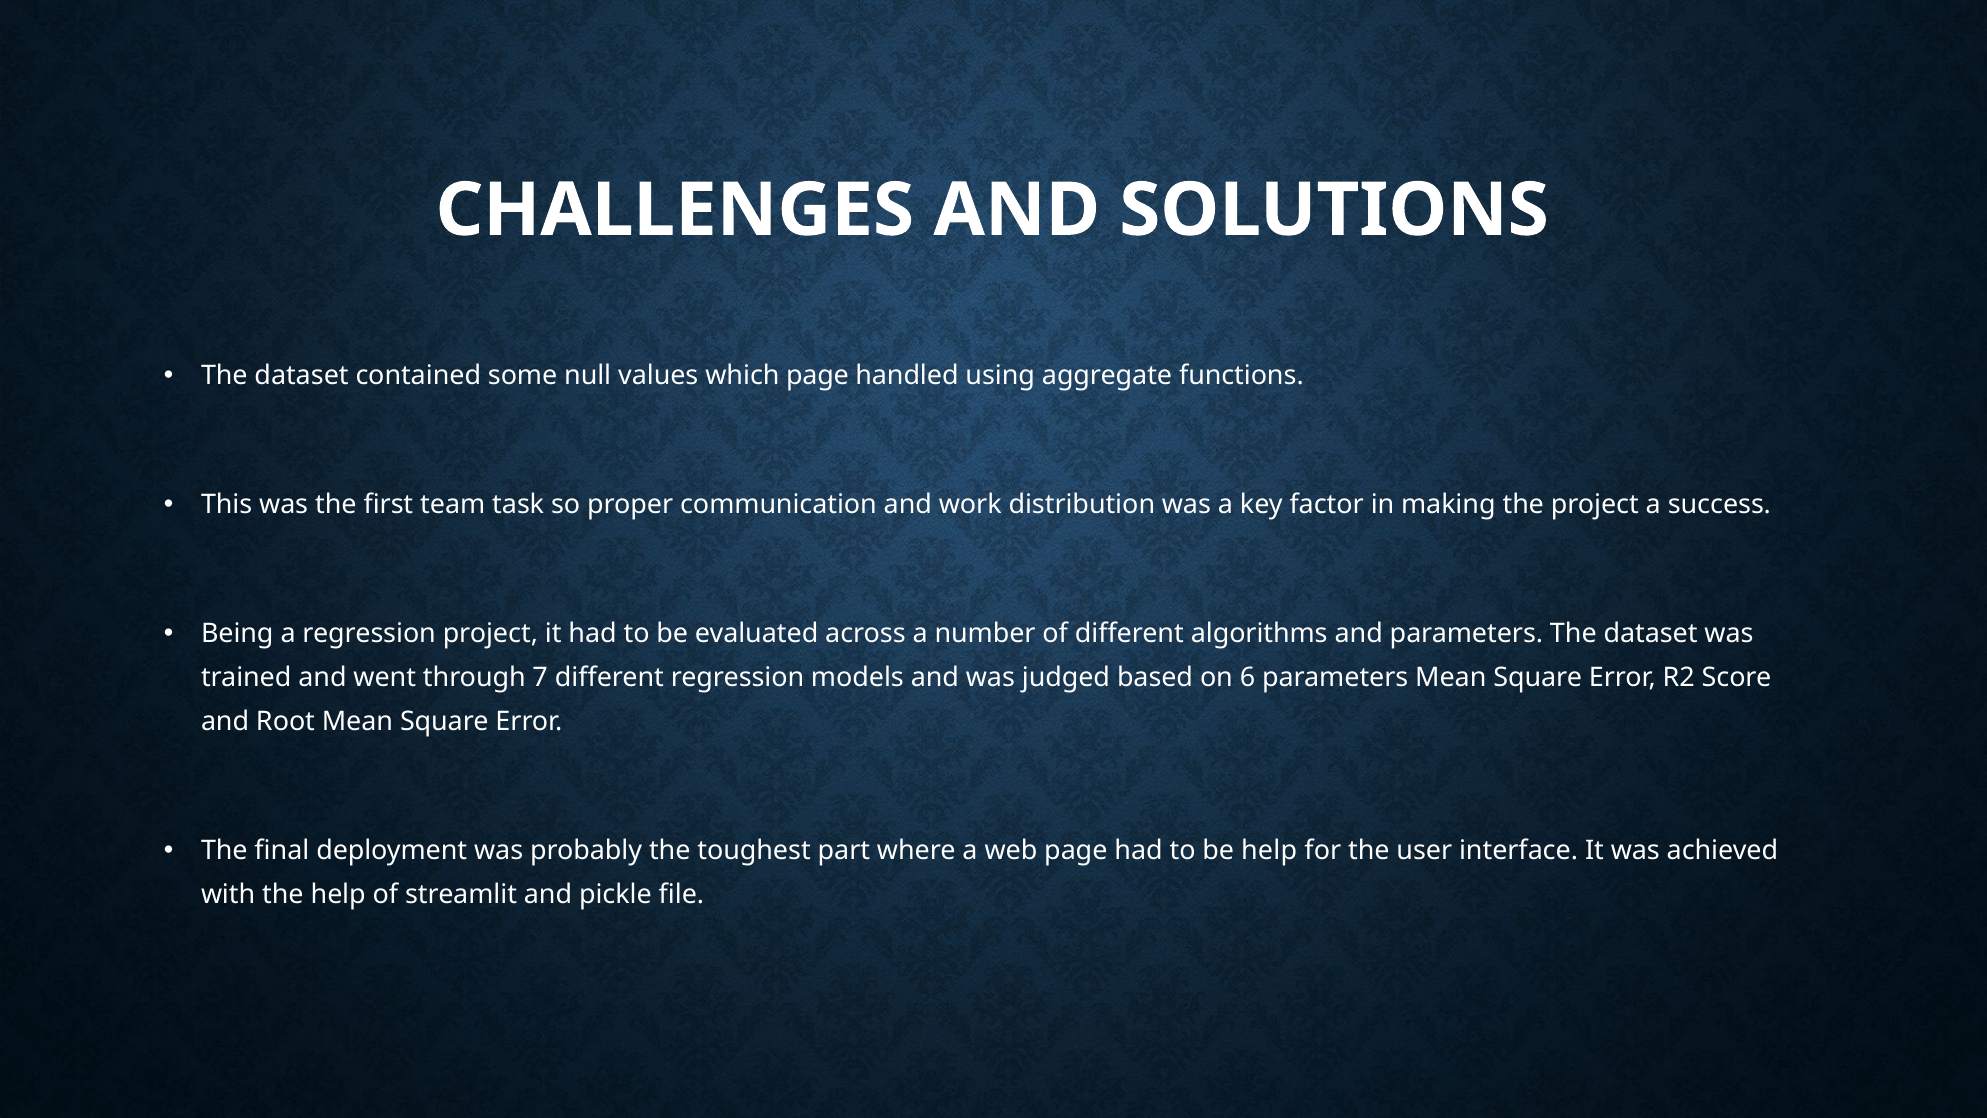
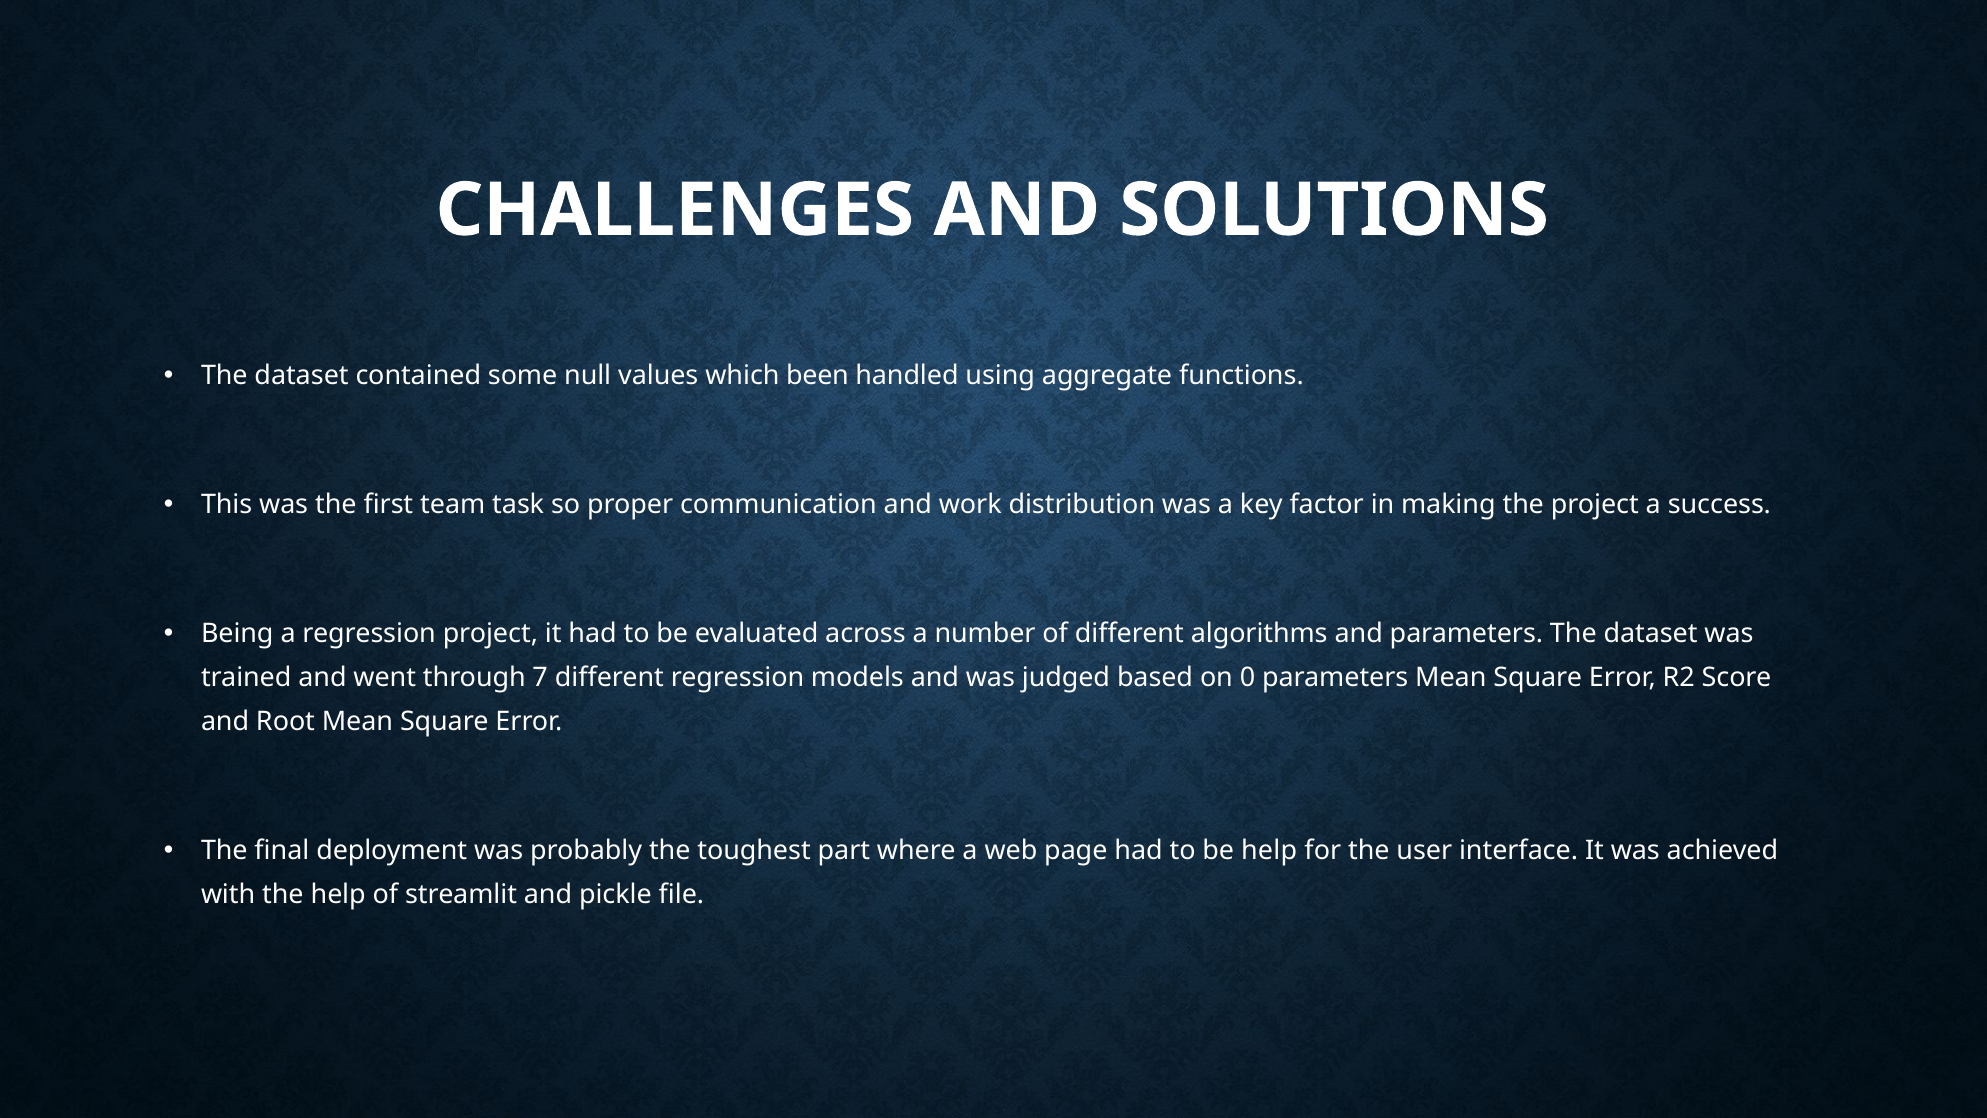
which page: page -> been (818, 376)
6: 6 -> 0 (1248, 678)
